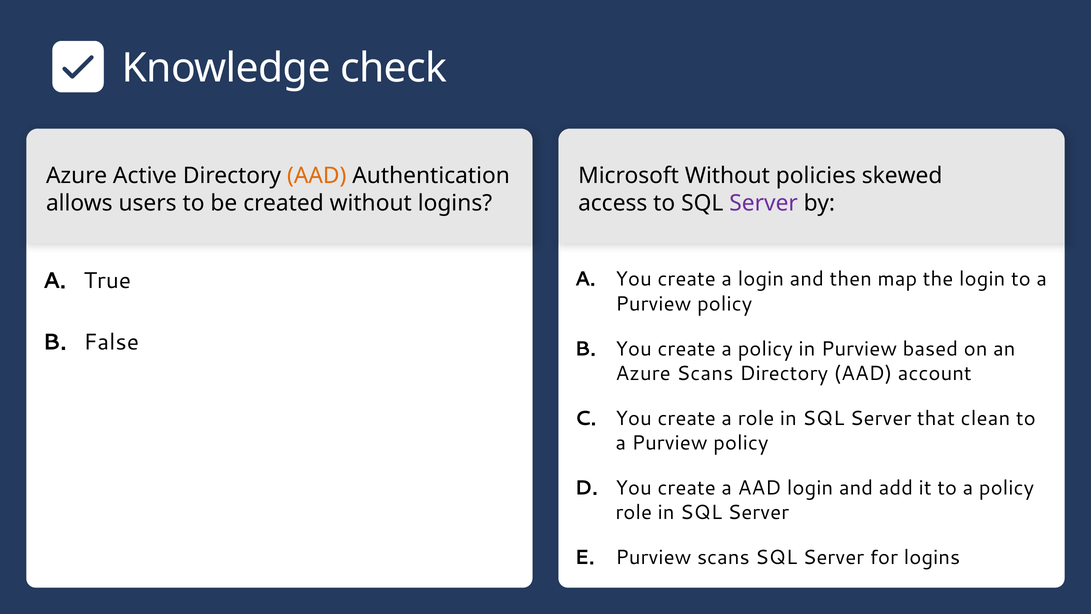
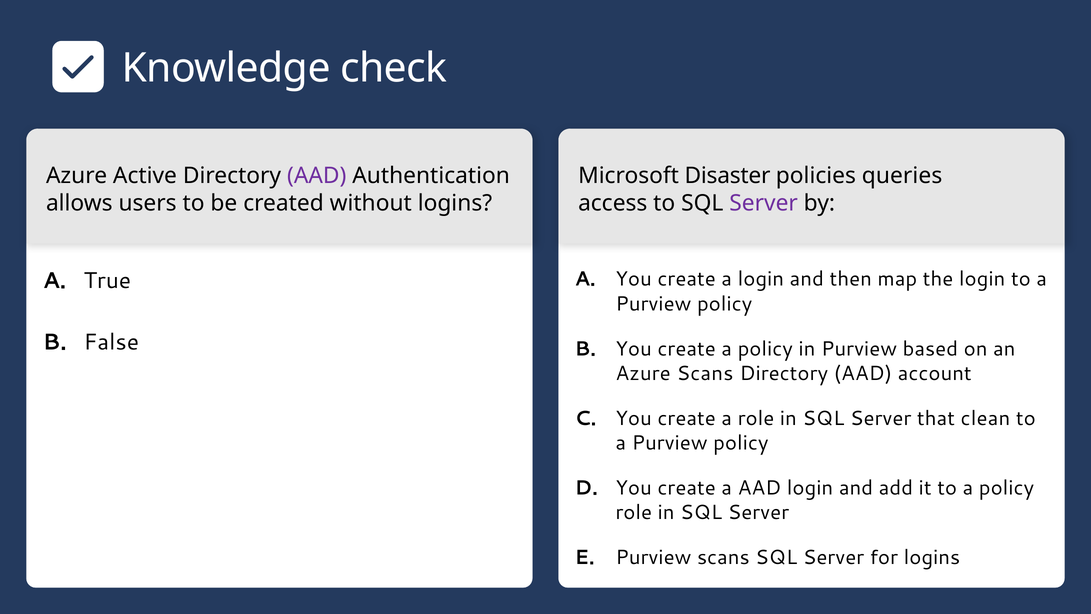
AAD colour: orange -> purple (317, 176)
Microsoft Without: Without -> Disaster (728, 176)
skewed: skewed -> queries (902, 176)
